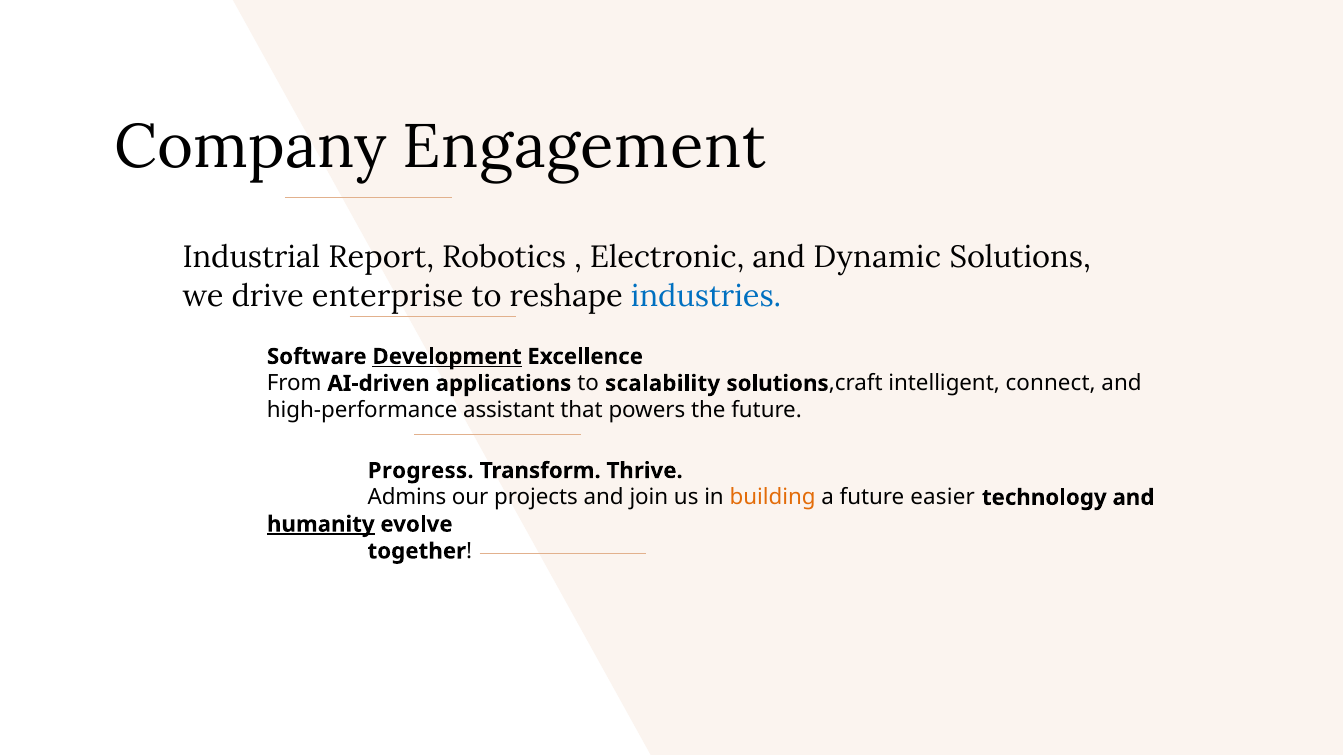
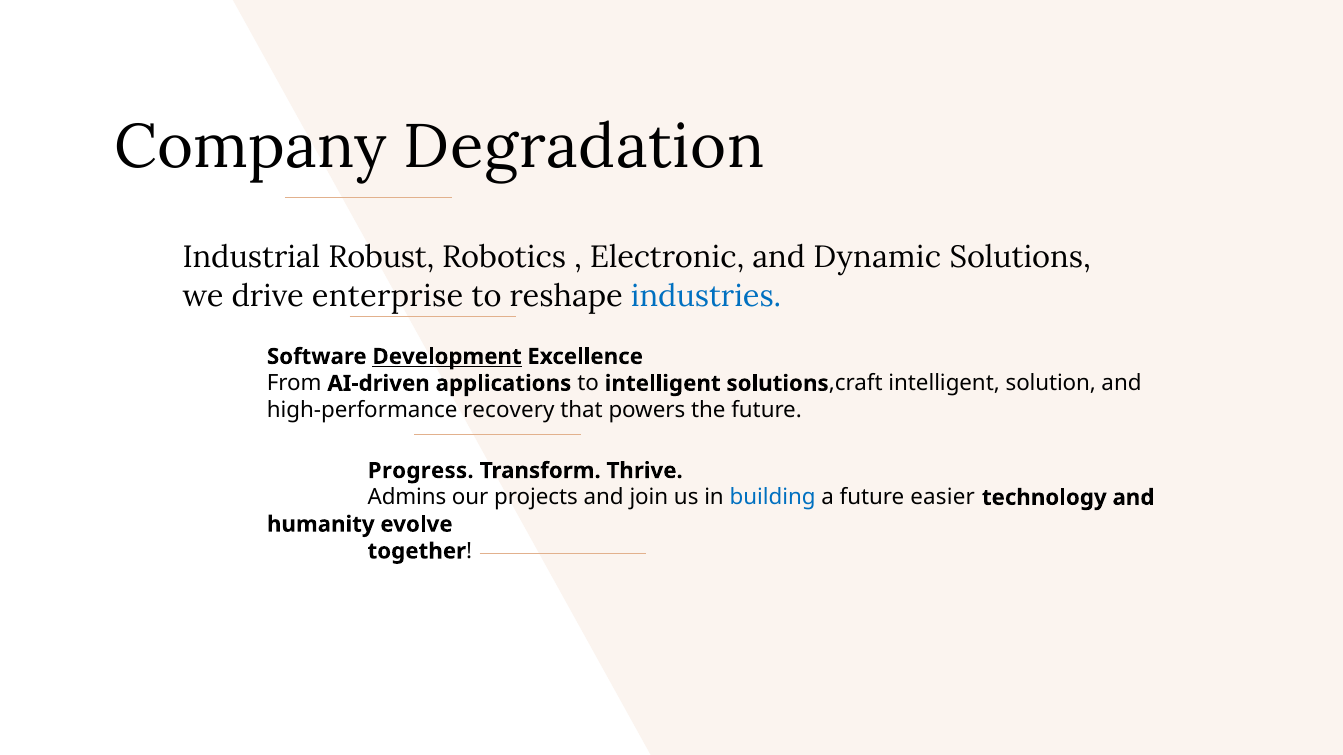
Engagement: Engagement -> Degradation (584, 147)
Report: Report -> Robust (381, 258)
to scalability: scalability -> intelligent (663, 384)
connect: connect -> solution (1051, 384)
assistant: assistant -> recovery (509, 410)
building colour: orange -> blue (773, 498)
humanity underline: present -> none (321, 525)
